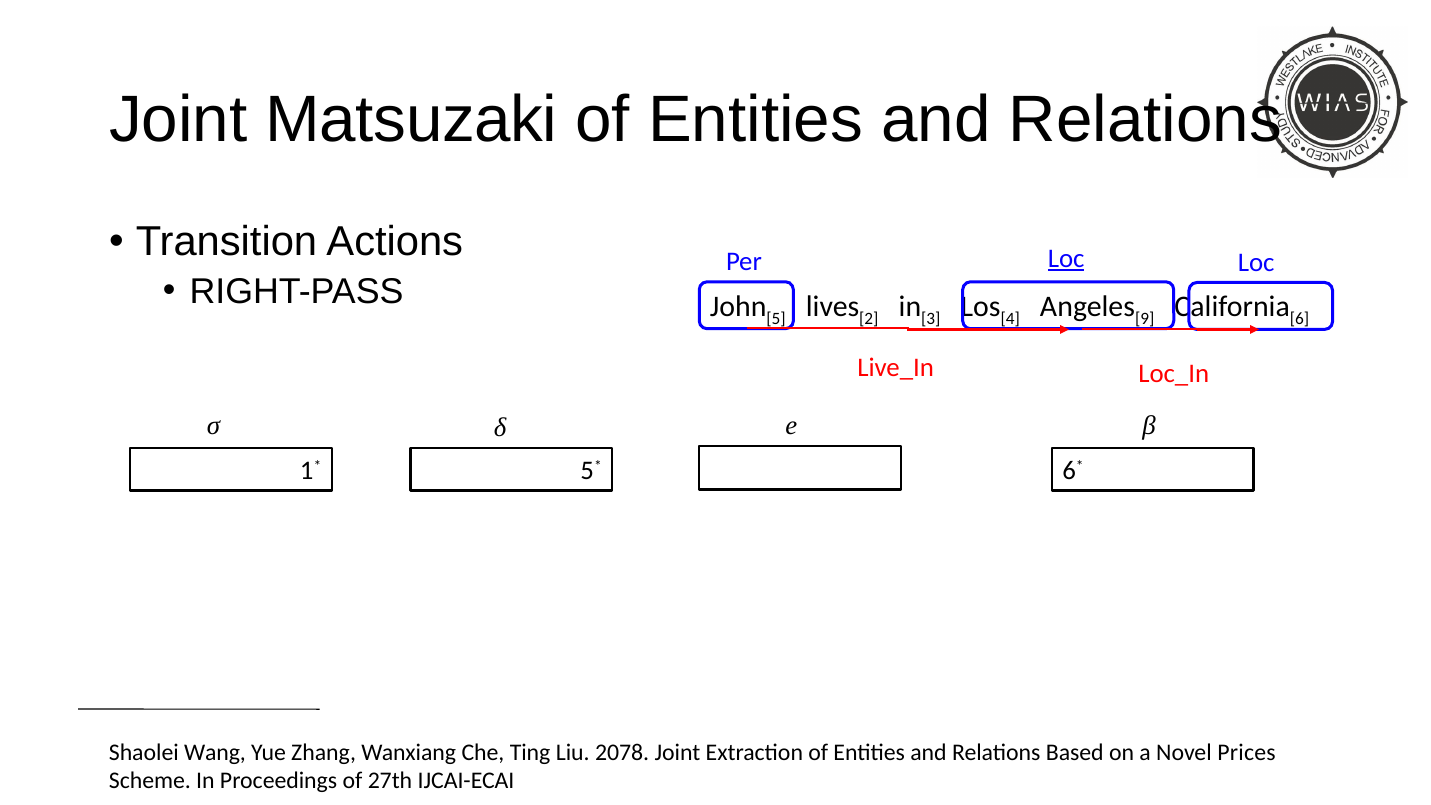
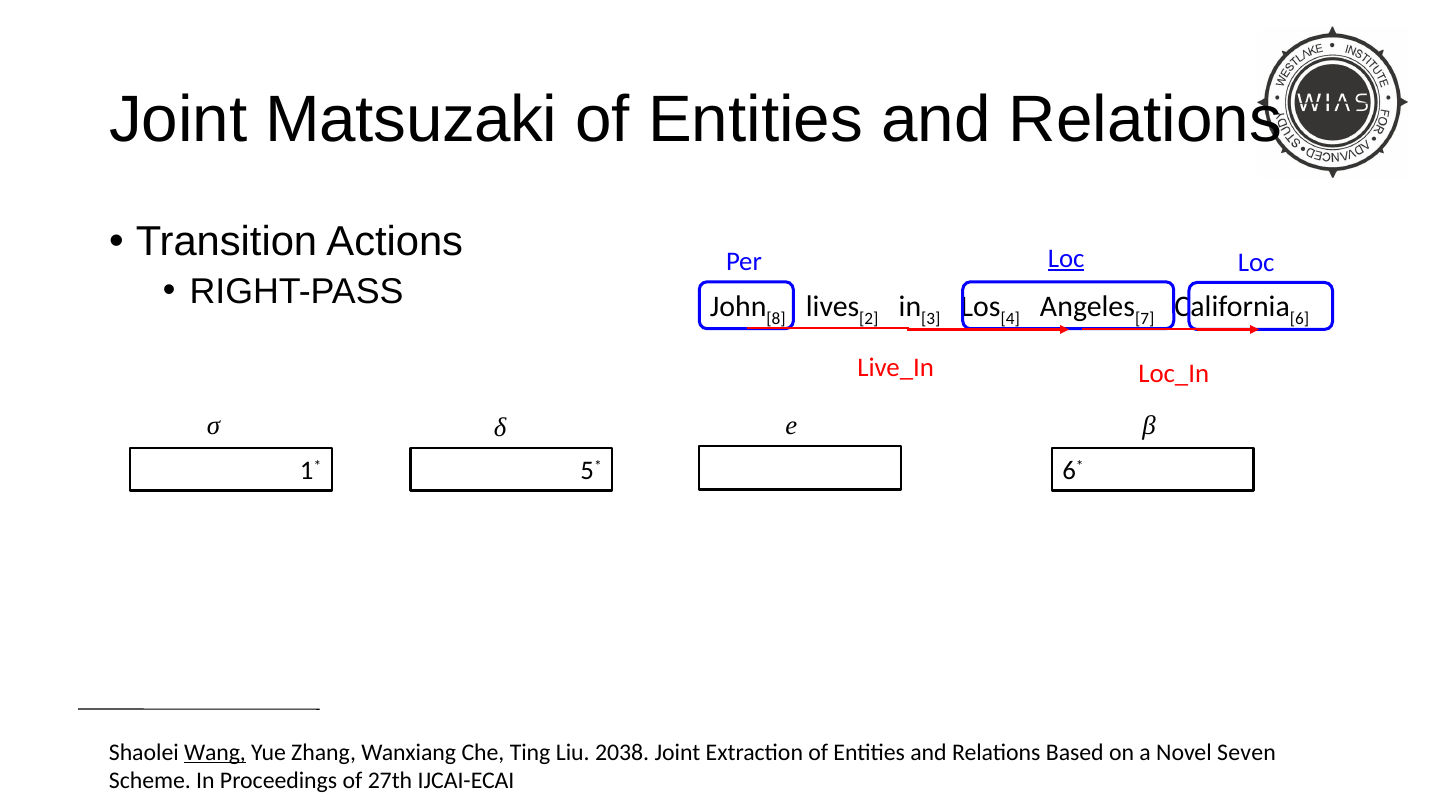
5: 5 -> 8 (776, 319)
9: 9 -> 7 (1145, 319)
Wang underline: none -> present (215, 752)
2078: 2078 -> 2038 (622, 752)
Prices: Prices -> Seven (1247, 752)
